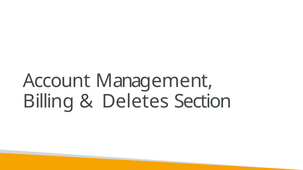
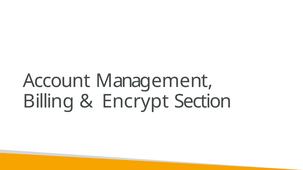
Deletes: Deletes -> Encrypt (135, 102)
